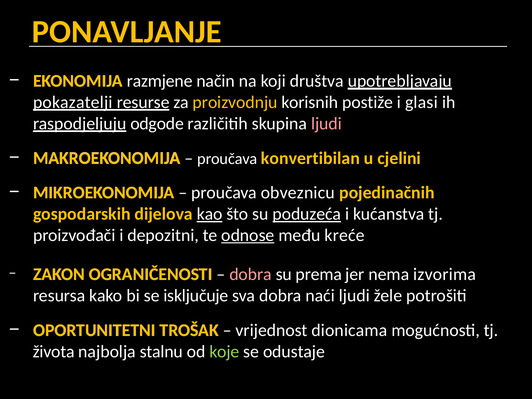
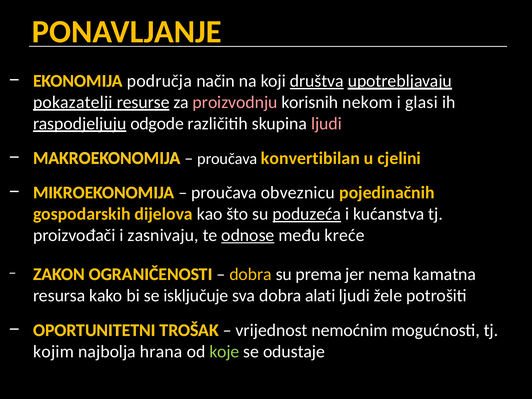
razmjene: razmjene -> područja (159, 81)
društva underline: none -> present (317, 81)
proizvodnju colour: yellow -> pink (235, 102)
postiže: postiže -> nekom (368, 102)
kao underline: present -> none (210, 214)
depozitni: depozitni -> zasnivaju (163, 235)
dobra colour: pink -> yellow (251, 274)
izvorima: izvorima -> kamatna (445, 274)
naći: naći -> alati (320, 296)
dionicama: dionicama -> nemoćnim (350, 330)
života: života -> kojim (54, 351)
stalnu: stalnu -> hrana (161, 351)
